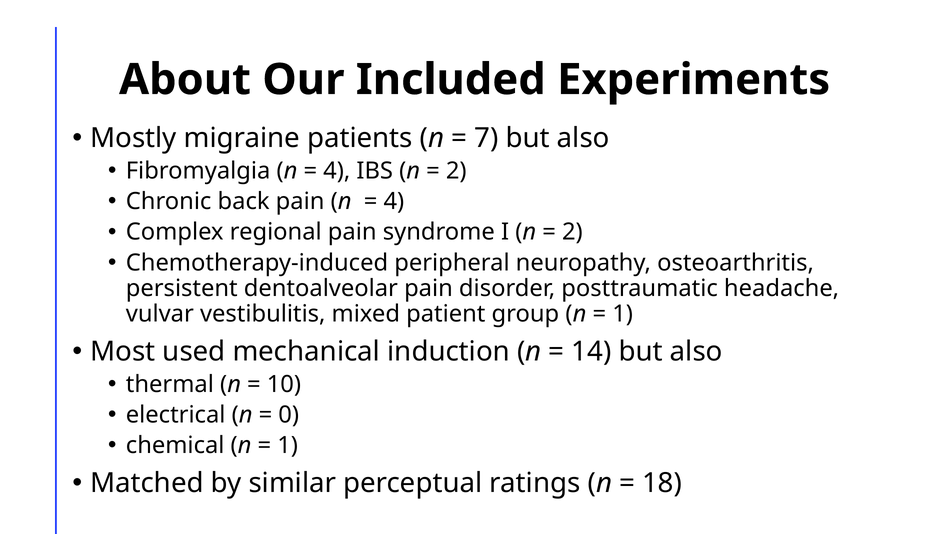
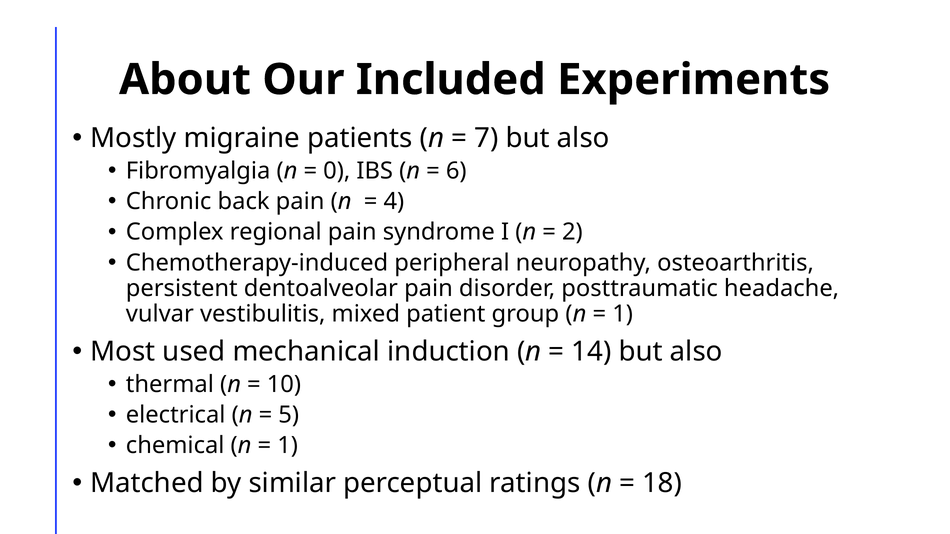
4: 4 -> 0 (337, 171)
2: 2 -> 6 (456, 171)
0: 0 -> 5 (289, 415)
